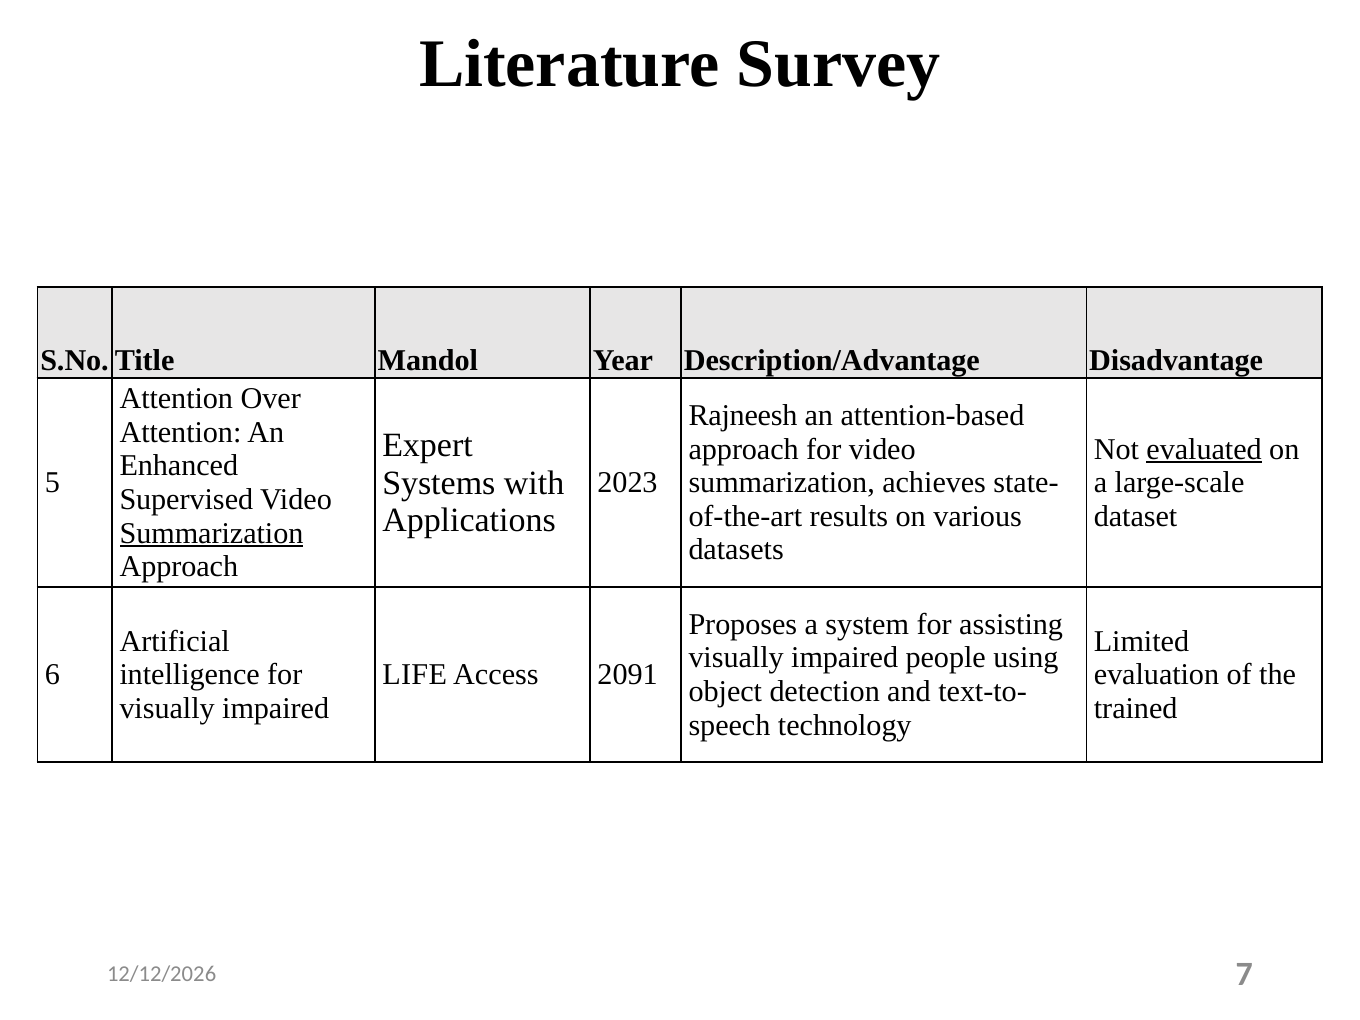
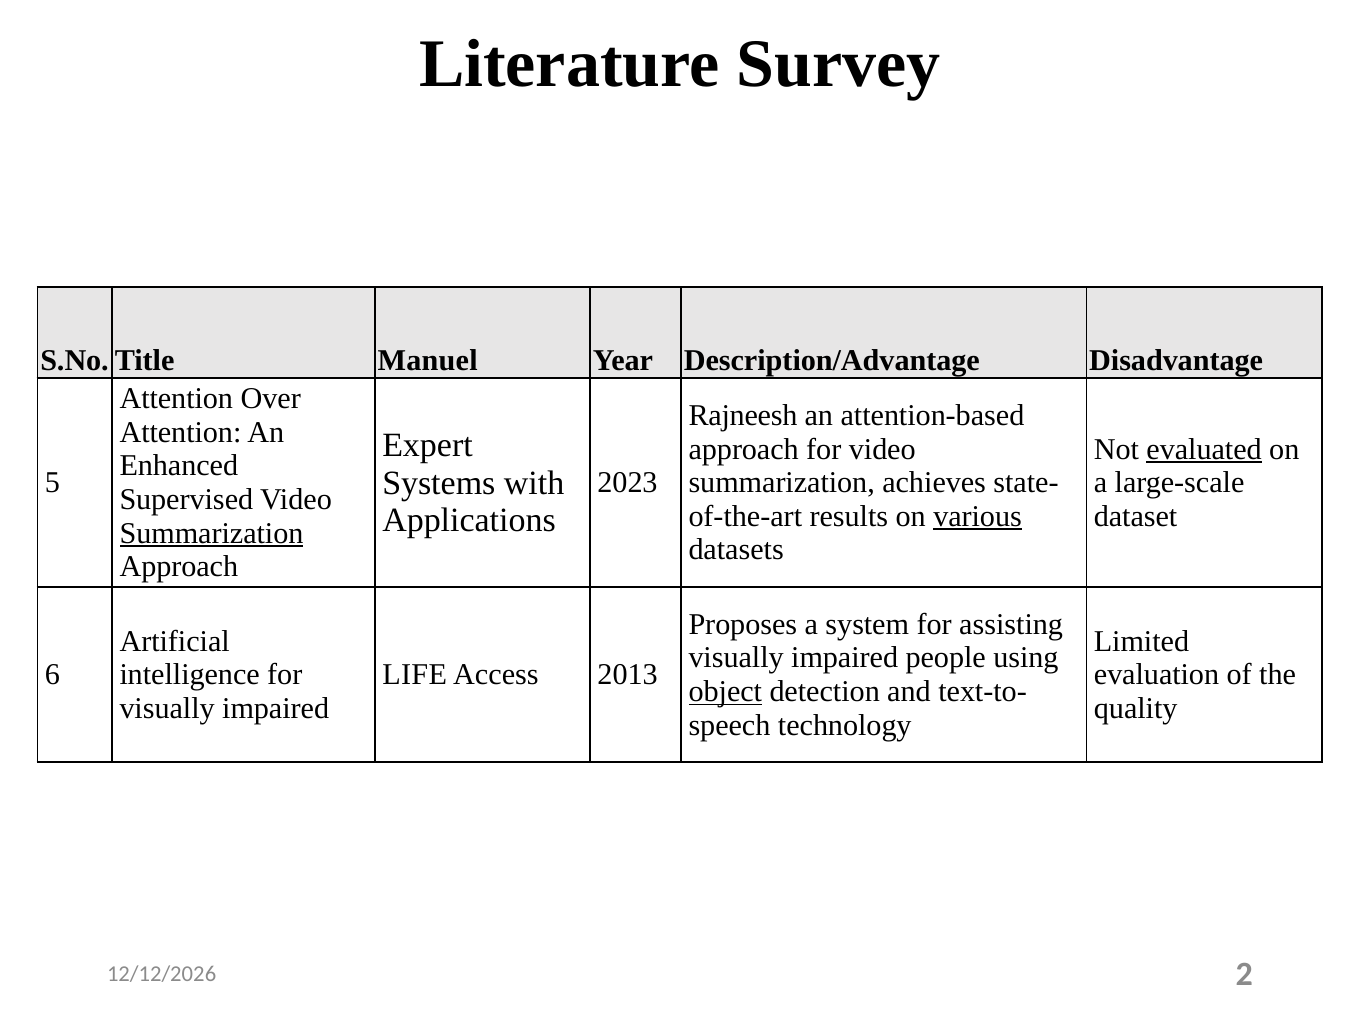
Mandol: Mandol -> Manuel (428, 360)
various underline: none -> present (978, 516)
2091: 2091 -> 2013 (628, 675)
object underline: none -> present (725, 692)
trained: trained -> quality (1136, 708)
7: 7 -> 2 (1244, 975)
